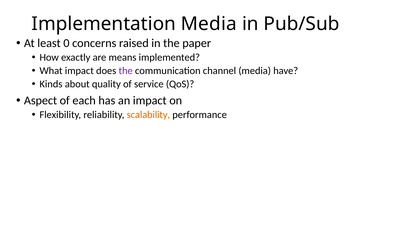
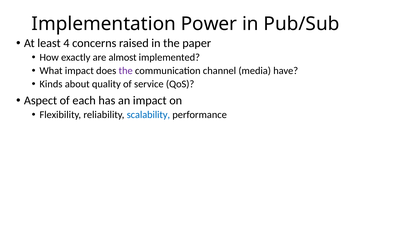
Implementation Media: Media -> Power (209, 24)
0: 0 -> 4 (66, 43)
means: means -> almost (123, 58)
scalability colour: orange -> blue (148, 115)
